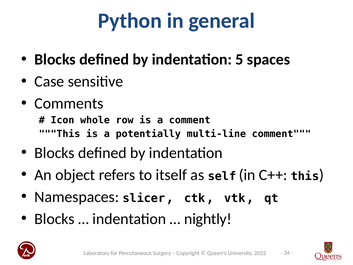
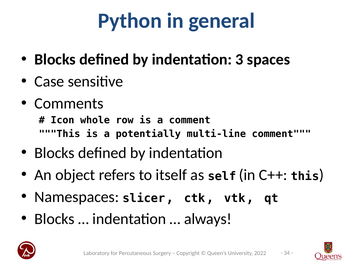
5: 5 -> 3 (239, 59)
nightly: nightly -> always (208, 219)
